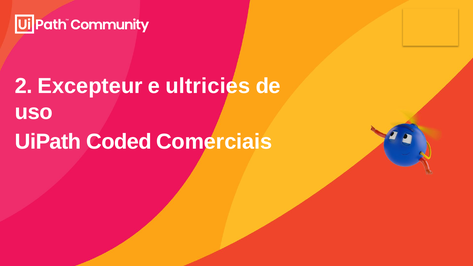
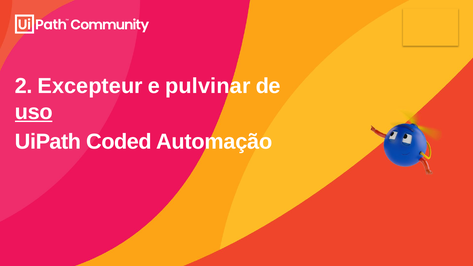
ultricies: ultricies -> pulvinar (208, 86)
uso underline: none -> present (34, 112)
Comerciais: Comerciais -> Automação (214, 142)
